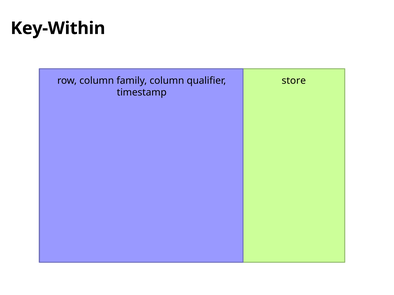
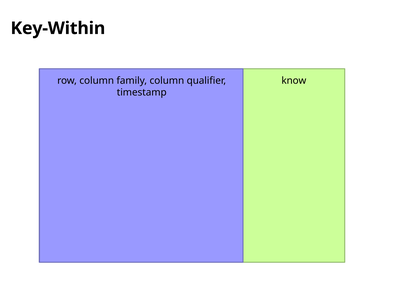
store: store -> know (294, 81)
